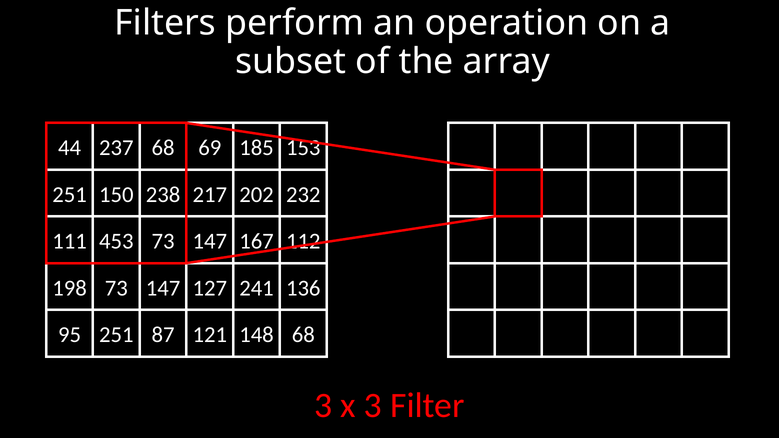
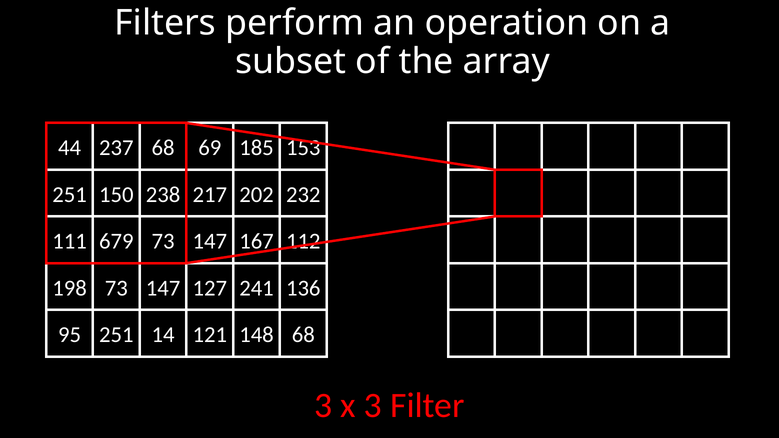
453: 453 -> 679 (116, 241)
87: 87 -> 14 (163, 335)
